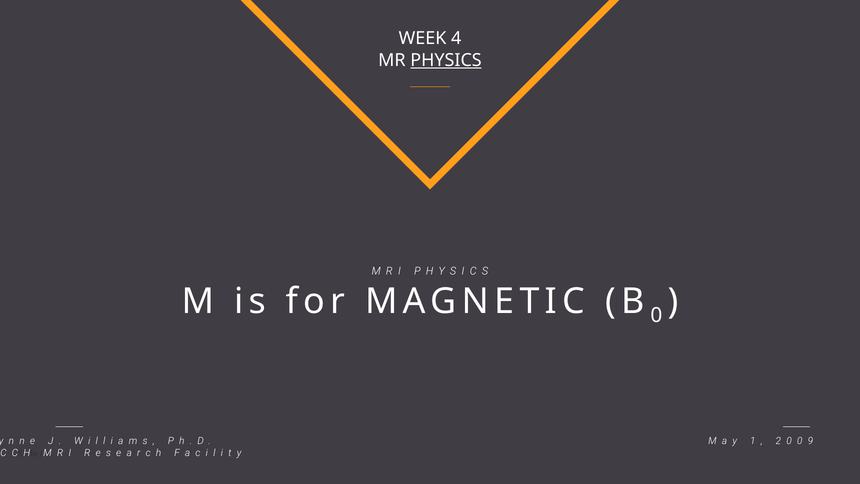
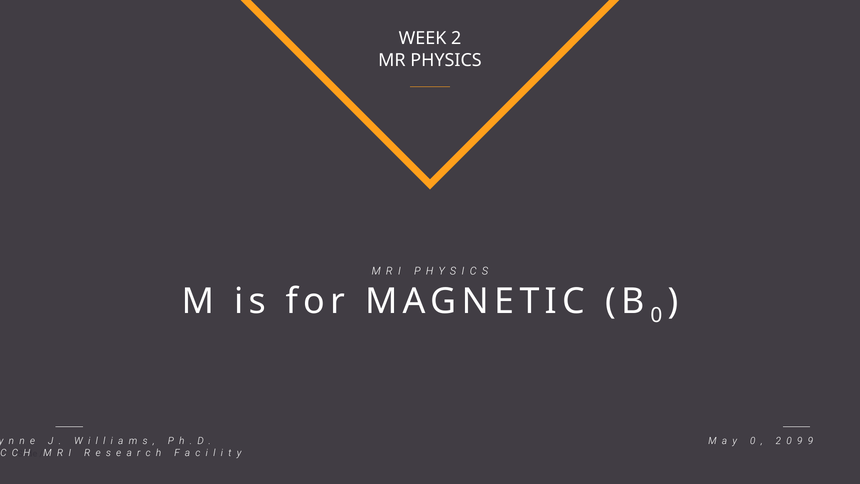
WEEK 4: 4 -> 2 (456, 39)
PHYSICS underline: present -> none (446, 60)
1: 1 -> 0 (753, 441)
0: 0 -> 9 (800, 441)
